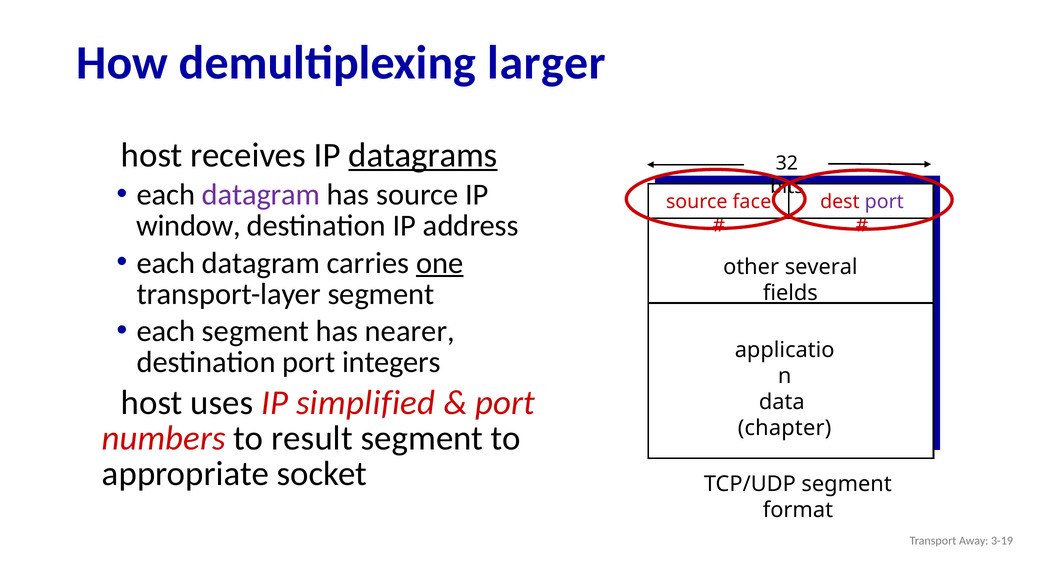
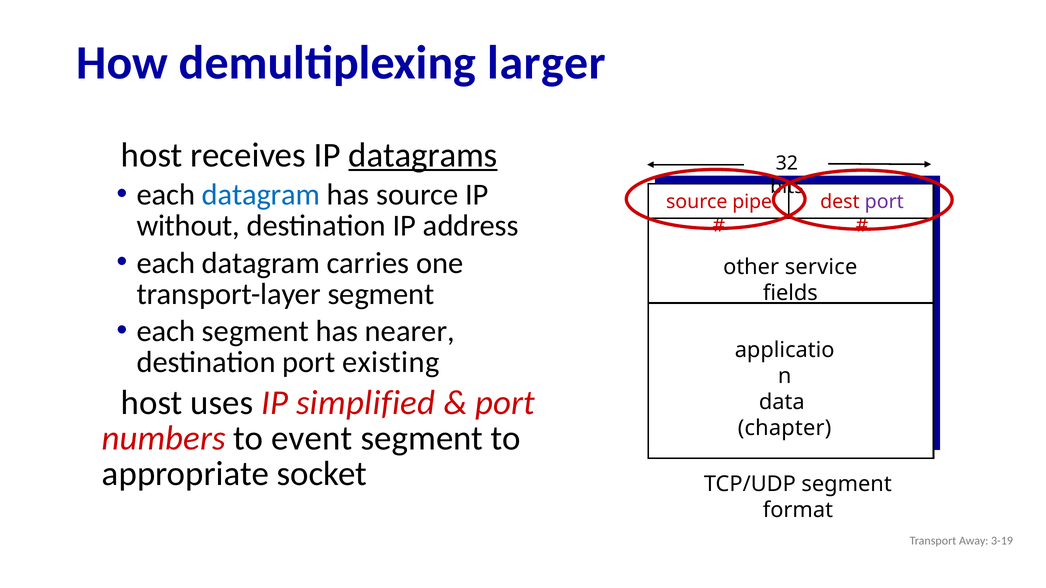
datagram colour: purple -> blue (261, 195)
face: face -> pipe (752, 202)
window: window -> without (188, 226)
one underline: present -> none (440, 263)
several: several -> service (821, 267)
integers: integers -> existing (391, 363)
result: result -> event (312, 438)
